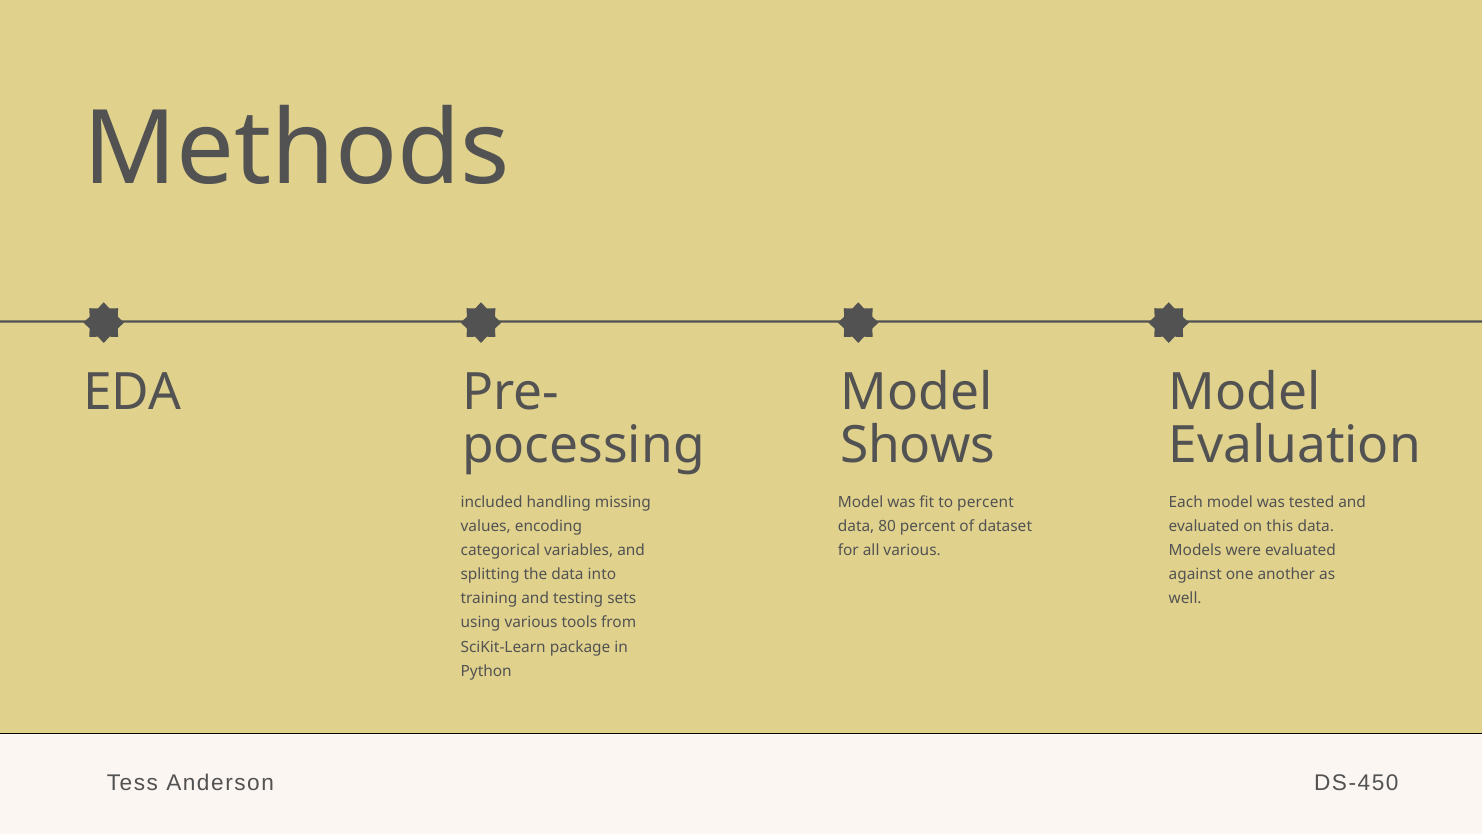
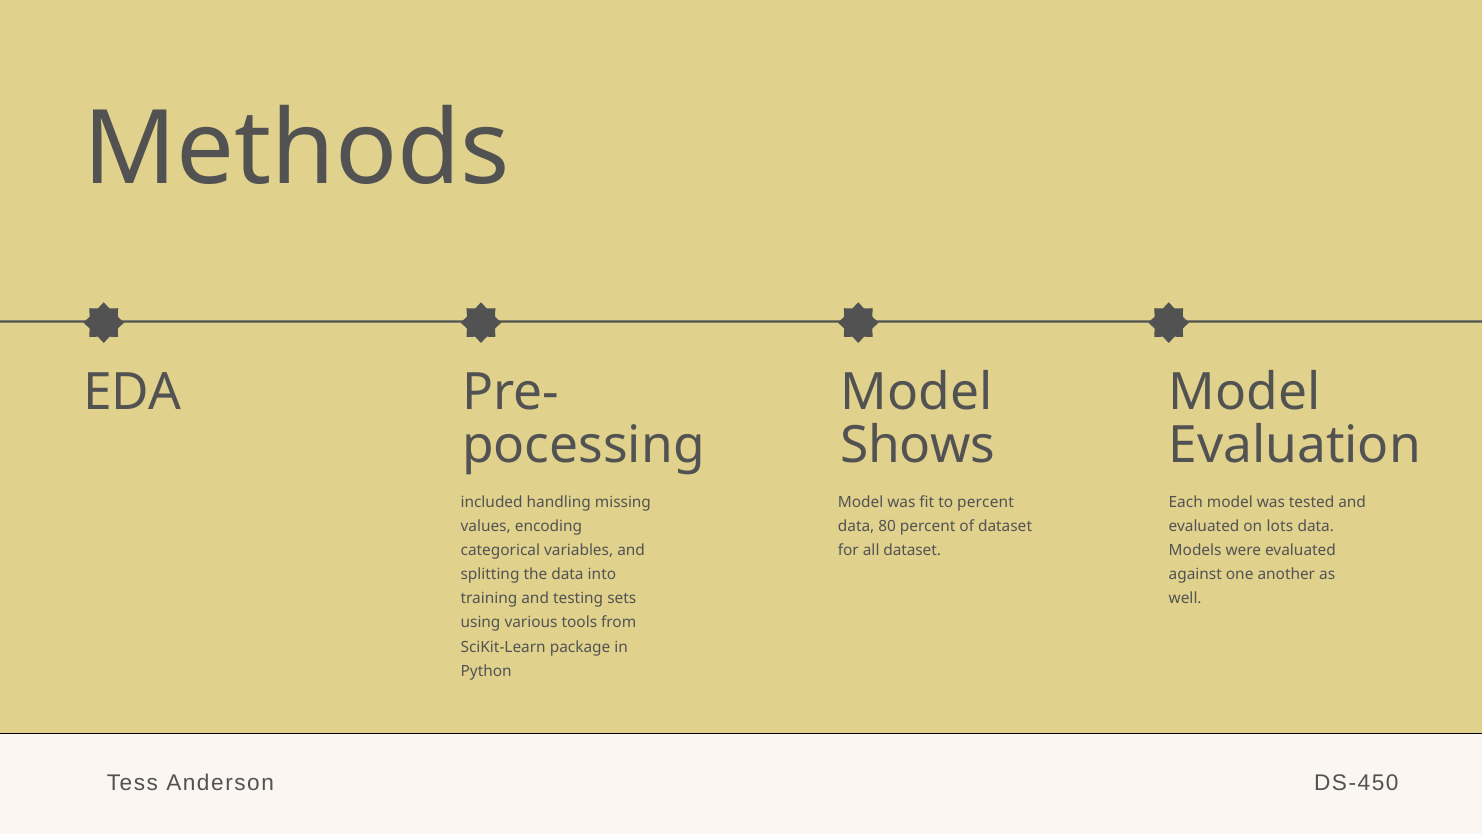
this: this -> lots (1280, 526)
all various: various -> dataset (912, 550)
